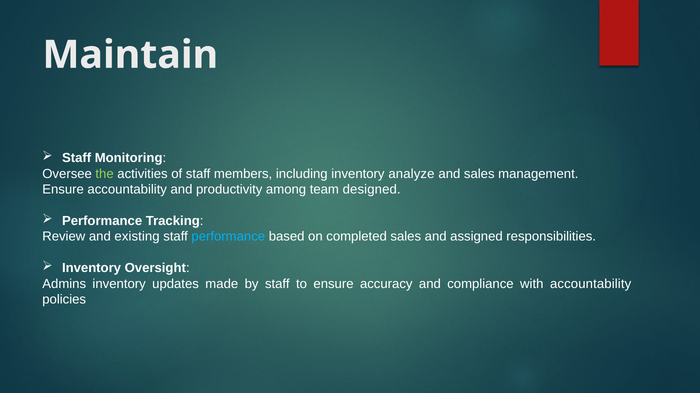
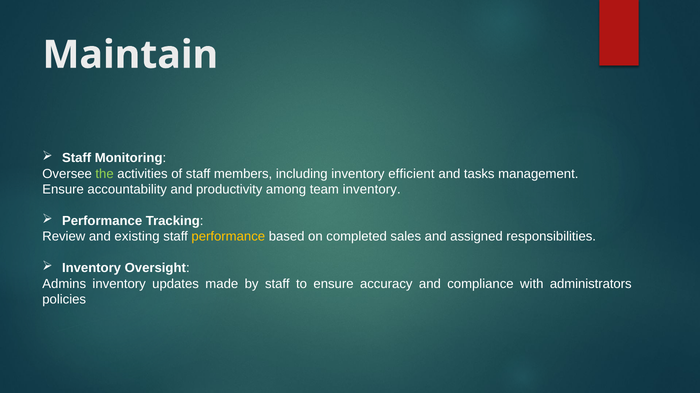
analyze: analyze -> efficient (411, 174)
and sales: sales -> tasks (479, 174)
team designed: designed -> inventory (372, 190)
performance colour: light blue -> yellow (228, 237)
with accountability: accountability -> administrators (591, 284)
